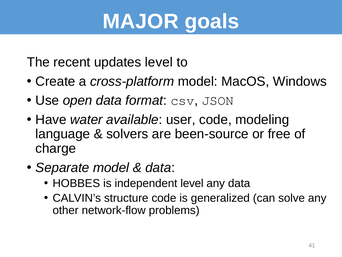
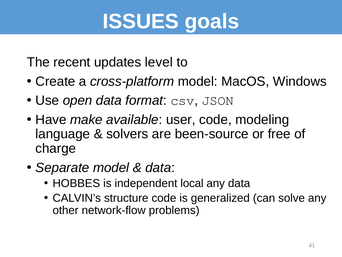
MAJOR: MAJOR -> ISSUES (141, 21)
water: water -> make (86, 119)
independent level: level -> local (192, 183)
